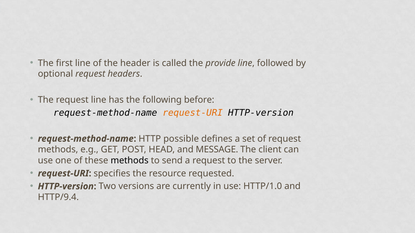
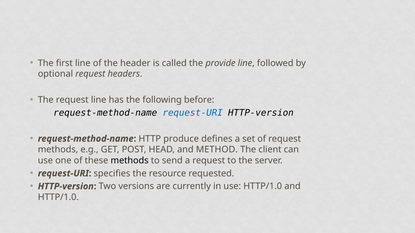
request-URI colour: orange -> blue (193, 113)
possible: possible -> produce (181, 139)
MESSAGE: MESSAGE -> METHOD (217, 150)
HTTP/9.4: HTTP/9.4 -> HTTP/1.0 (58, 198)
